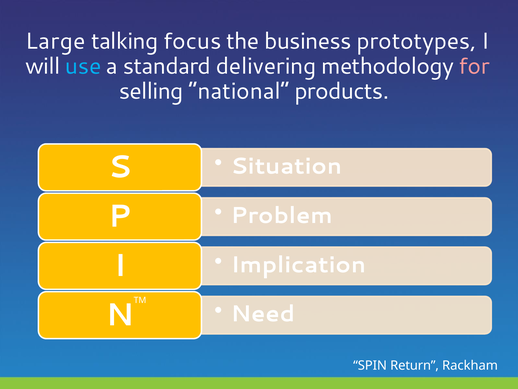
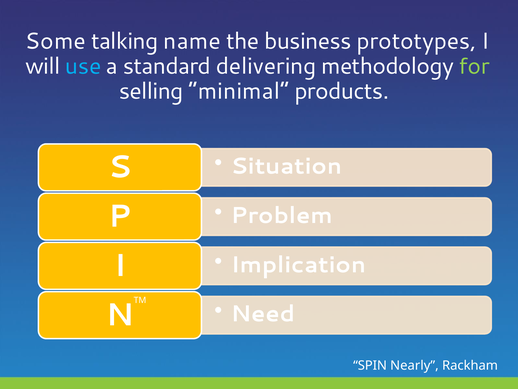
Large: Large -> Some (55, 41)
focus: focus -> name (192, 41)
for colour: pink -> light green (474, 66)
national: national -> minimal (239, 91)
Return: Return -> Nearly (414, 365)
